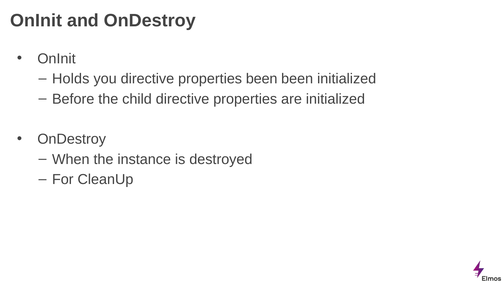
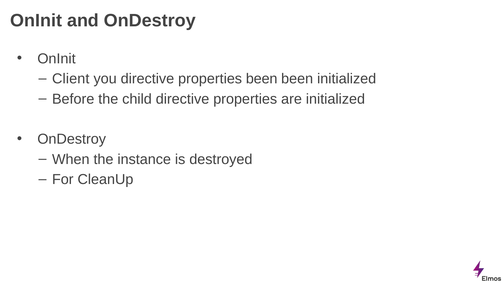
Holds: Holds -> Client (71, 79)
